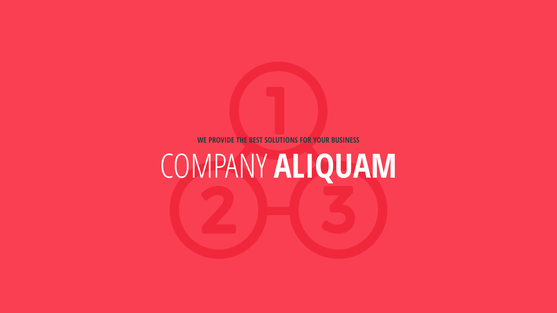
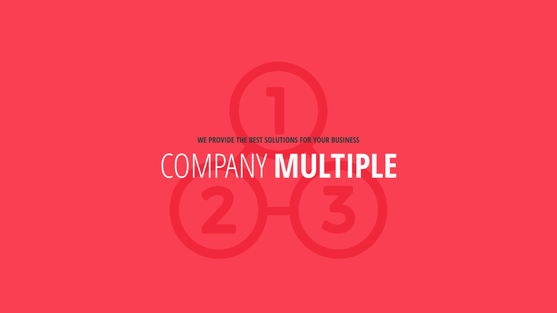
ALIQUAM: ALIQUAM -> MULTIPLE (336, 167)
